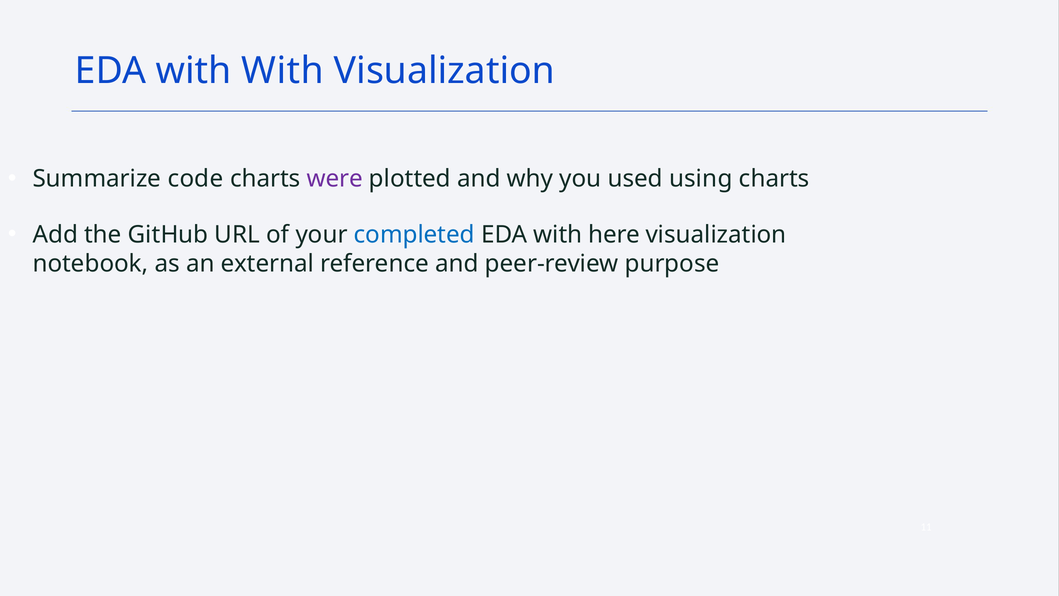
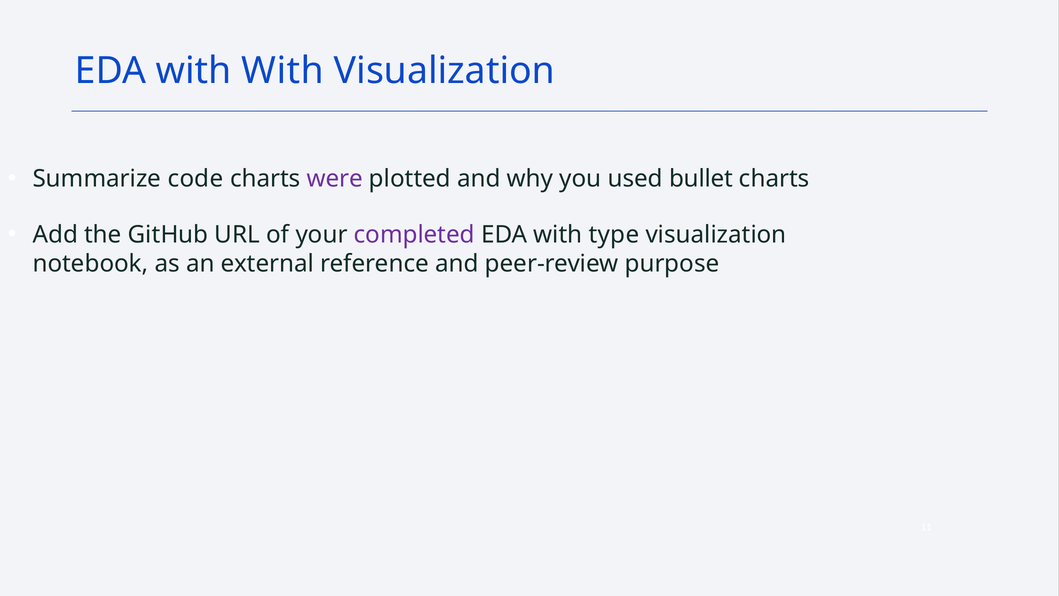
using: using -> bullet (701, 179)
completed colour: blue -> purple (414, 234)
here: here -> type (614, 234)
